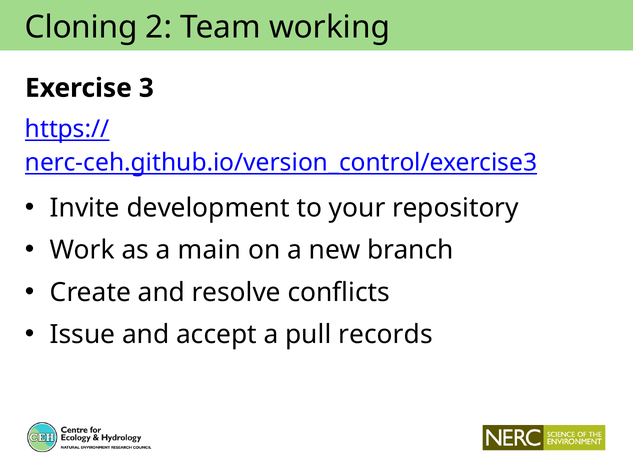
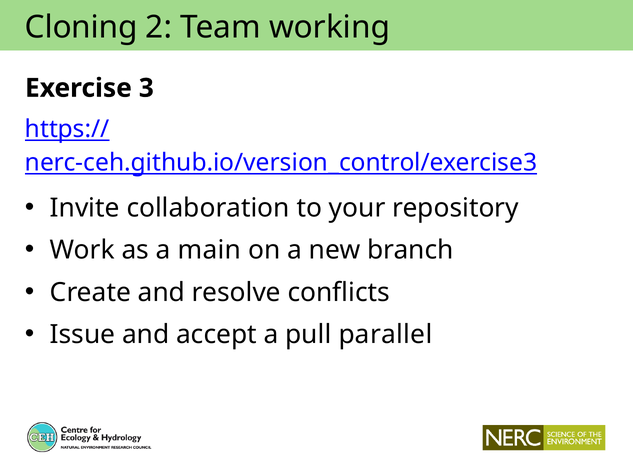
development: development -> collaboration (208, 208)
records: records -> parallel (385, 334)
